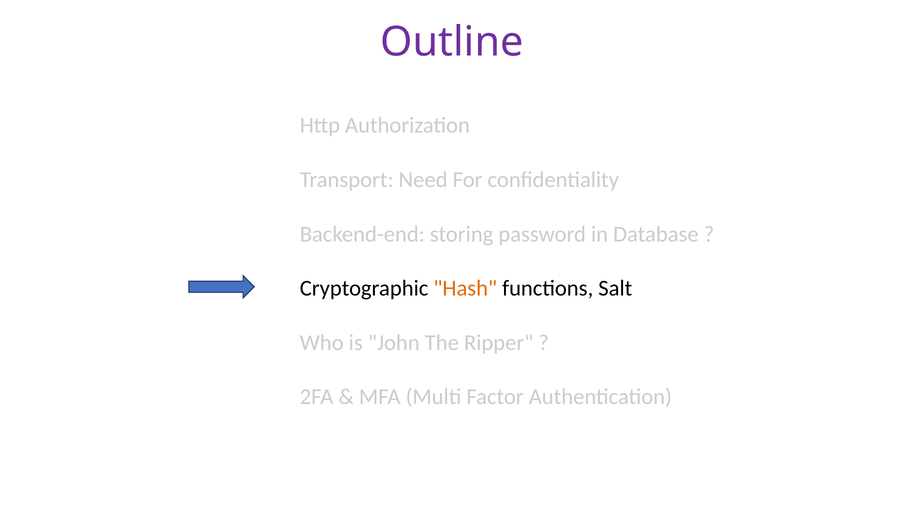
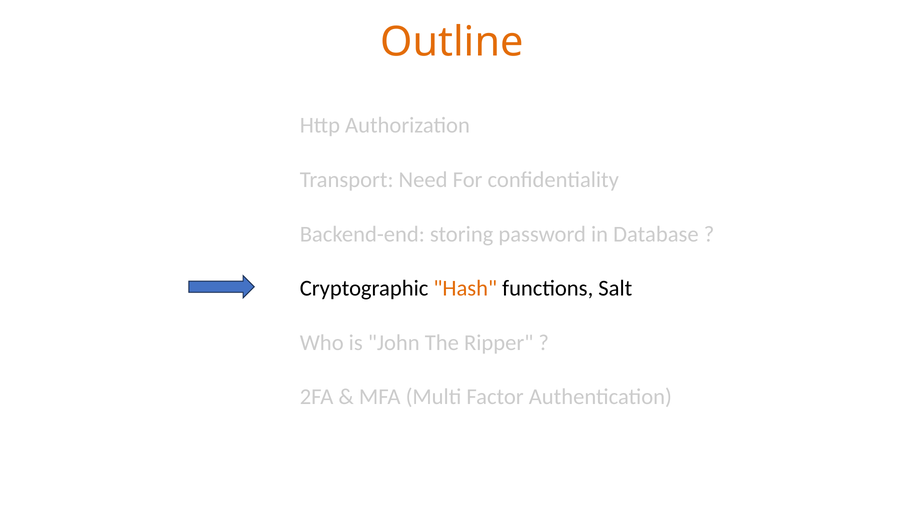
Outline colour: purple -> orange (452, 42)
